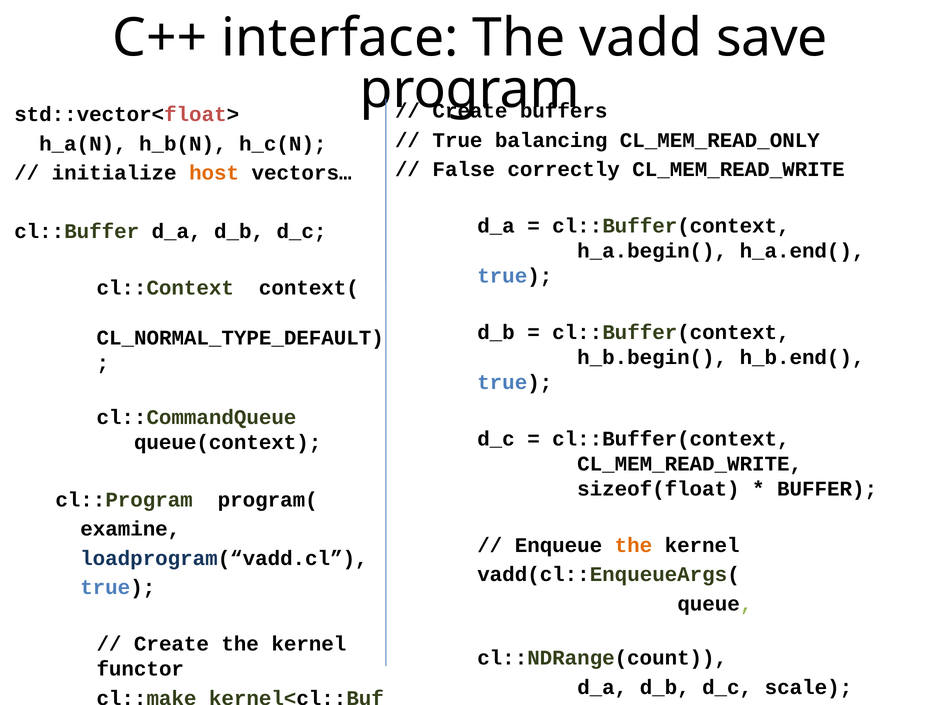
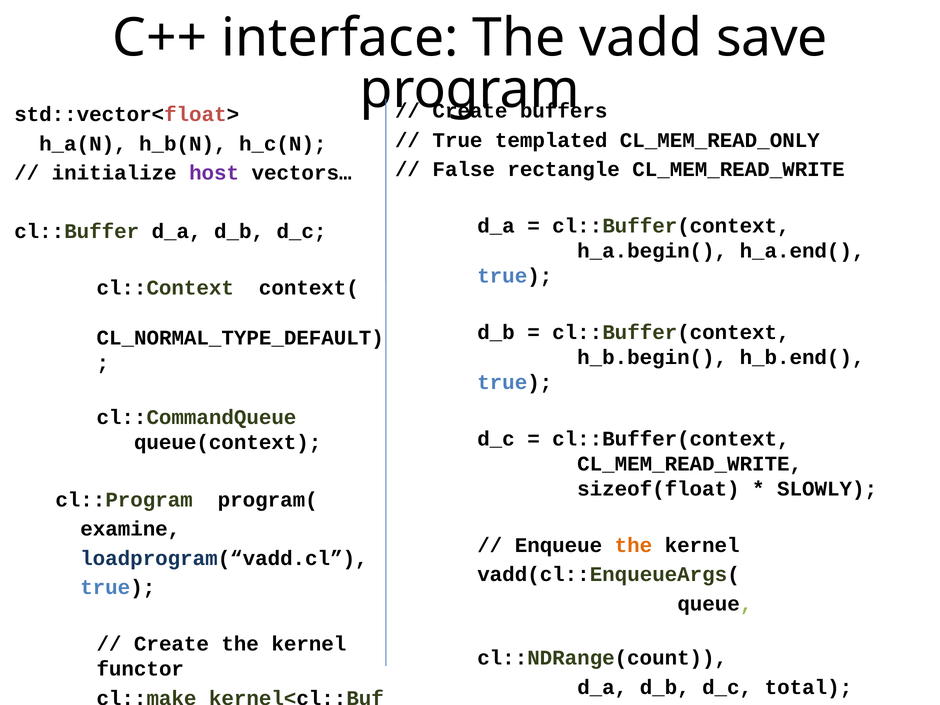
balancing: balancing -> templated (551, 140)
correctly: correctly -> rectangle (564, 169)
host colour: orange -> purple (214, 173)
BUFFER: BUFFER -> SLOWLY (827, 489)
scale: scale -> total (808, 687)
